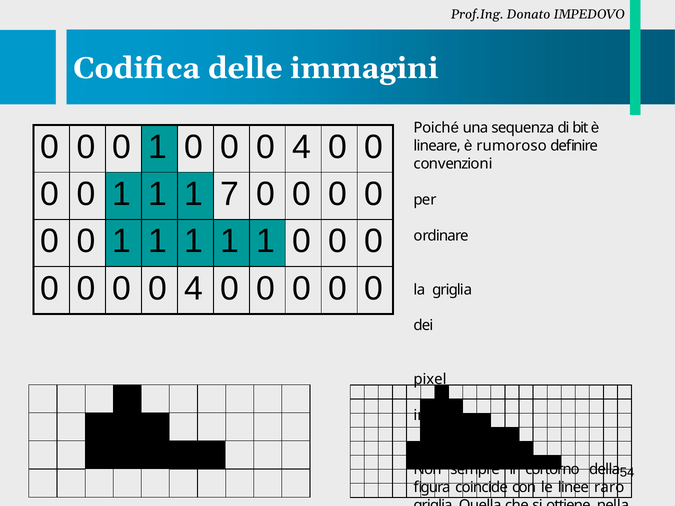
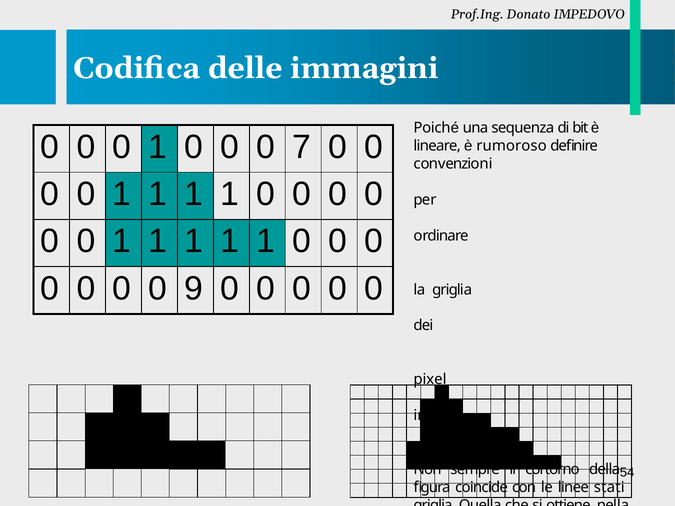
4: 4 -> 7 (301, 147)
7: 7 -> 1 (230, 194)
4: 4 -> 9 (194, 289)
raro: raro -> stati (609, 488)
